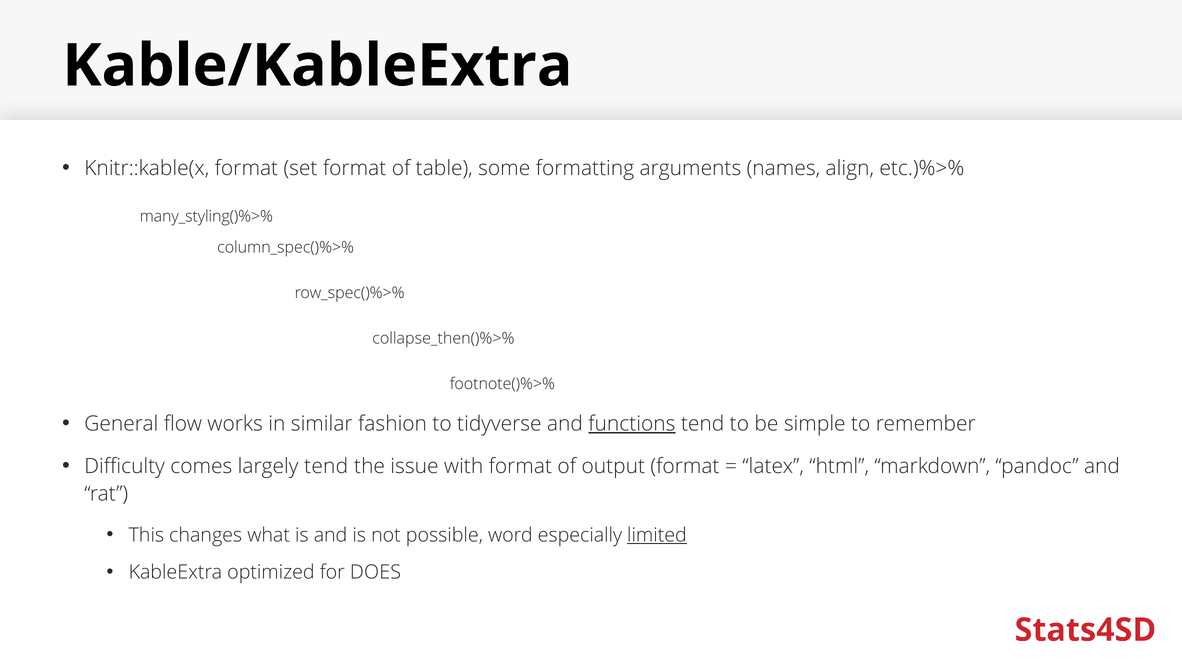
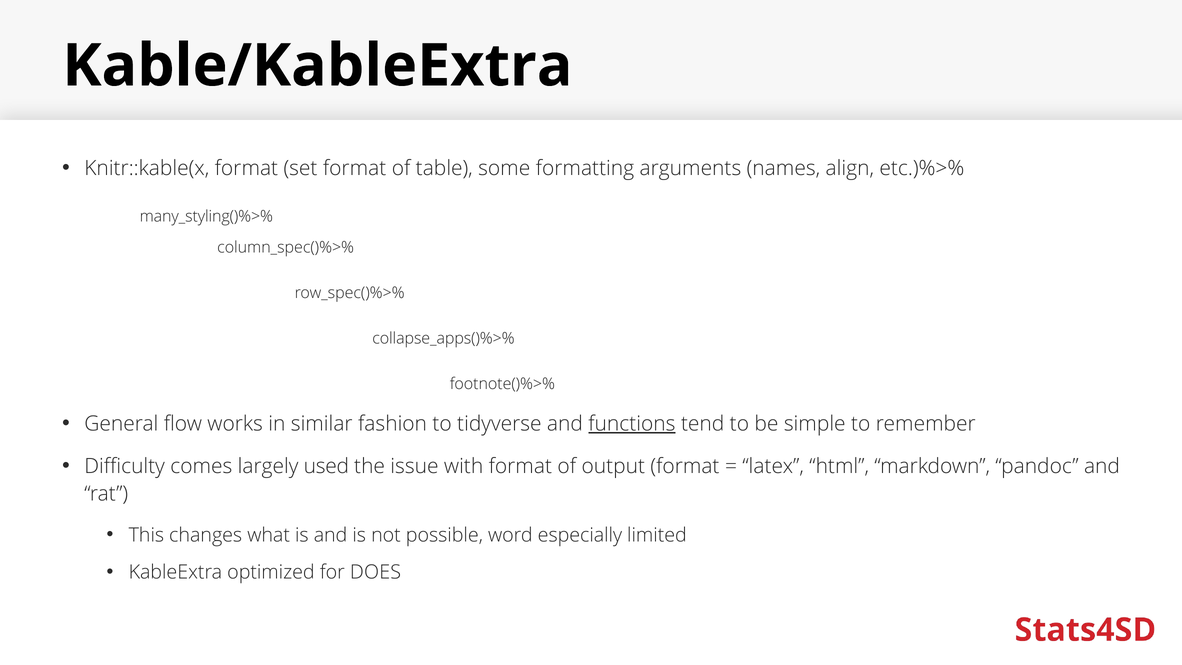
collapse_then()%>%: collapse_then()%>% -> collapse_apps()%>% (443, 338)
largely tend: tend -> used (326, 466)
limited underline: present -> none (657, 535)
